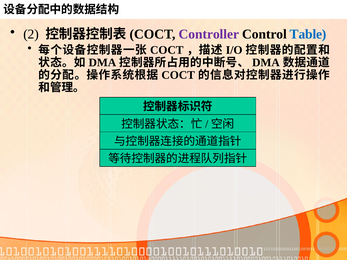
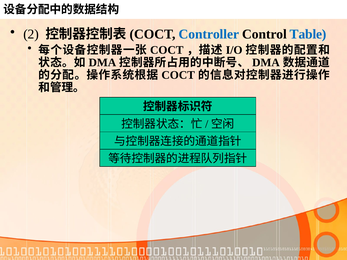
Controller colour: purple -> blue (209, 34)
